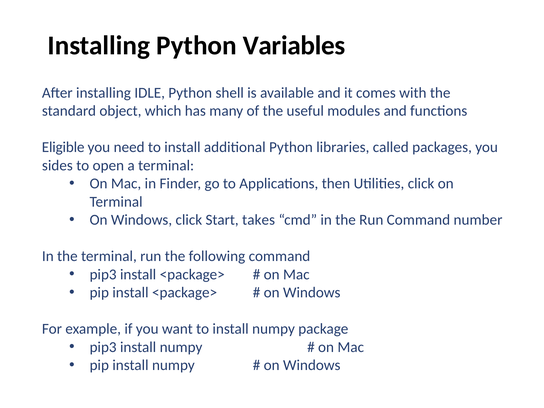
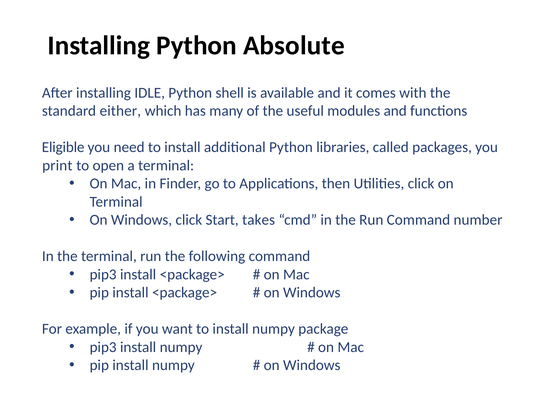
Variables: Variables -> Absolute (294, 46)
object: object -> either (120, 111)
sides: sides -> print (57, 165)
